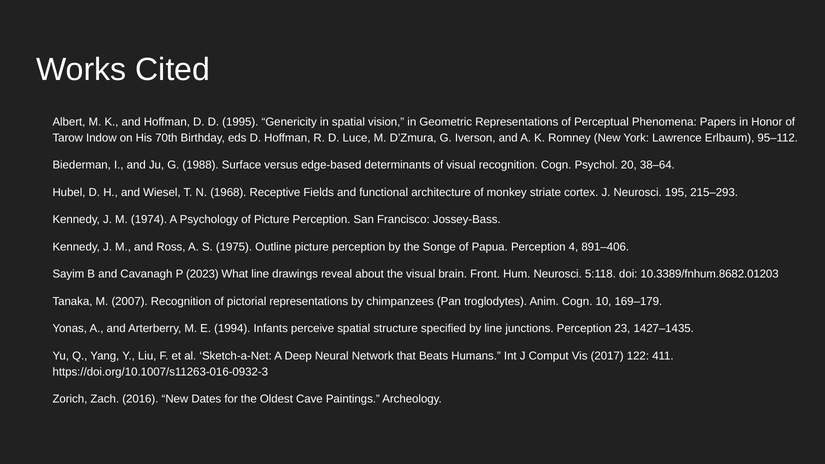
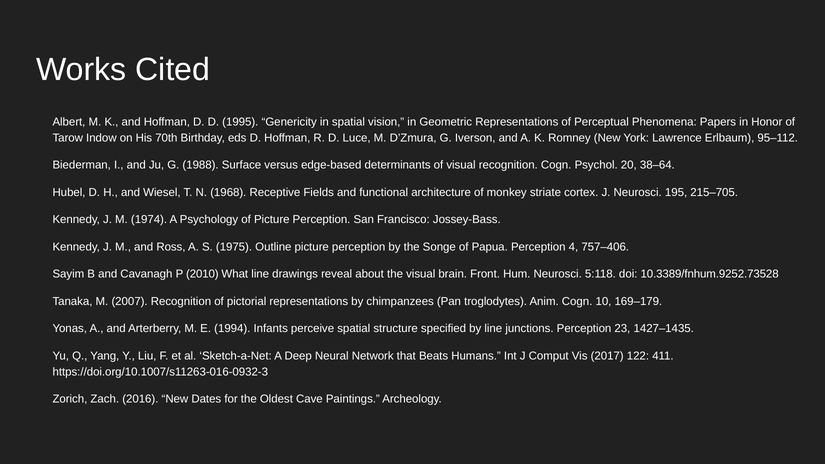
215–293: 215–293 -> 215–705 (714, 192)
891–406: 891–406 -> 757–406 (605, 247)
2023: 2023 -> 2010 (202, 274)
10.3389/fnhum.8682.01203: 10.3389/fnhum.8682.01203 -> 10.3389/fnhum.9252.73528 (710, 274)
